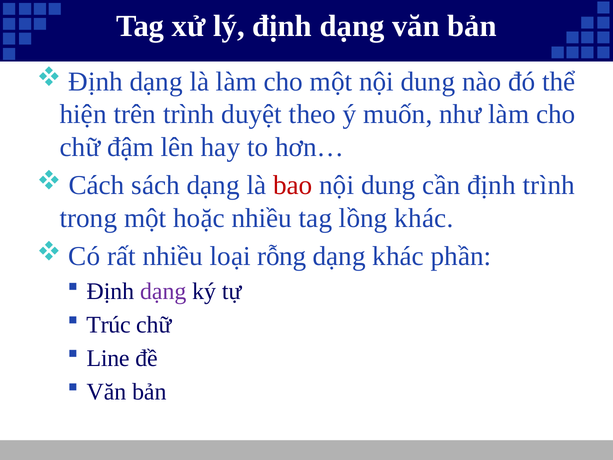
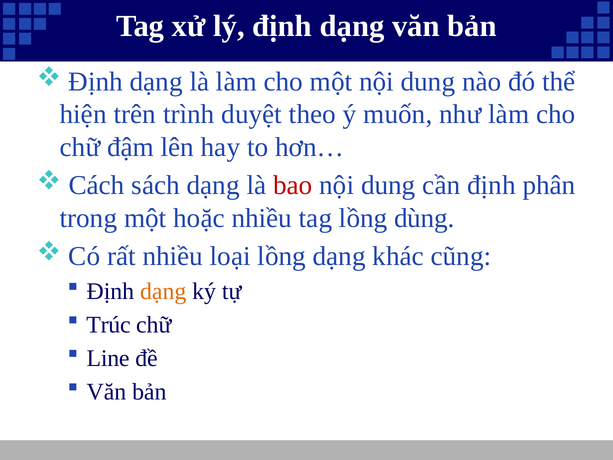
định trình: trình -> phân (549, 185)
lồng khác: khác -> dùng (424, 218)
loại rỗng: rỗng -> lồng (282, 256)
phần: phần -> cũng (461, 256)
dạng colour: purple -> orange (163, 291)
